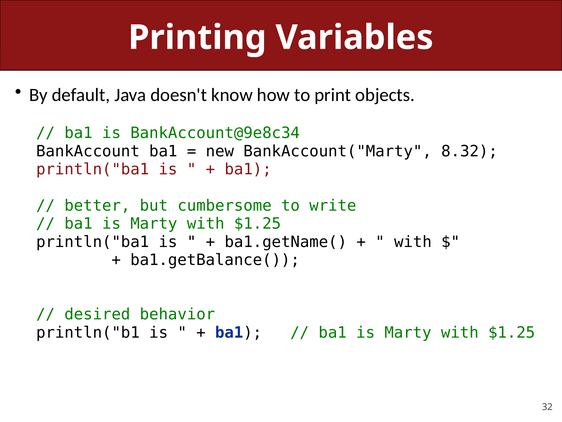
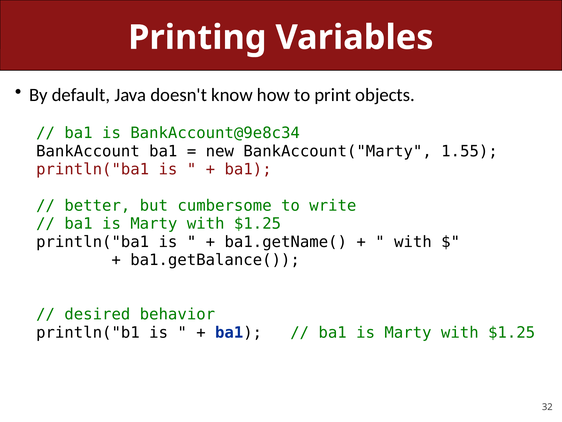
8.32: 8.32 -> 1.55 (469, 151)
